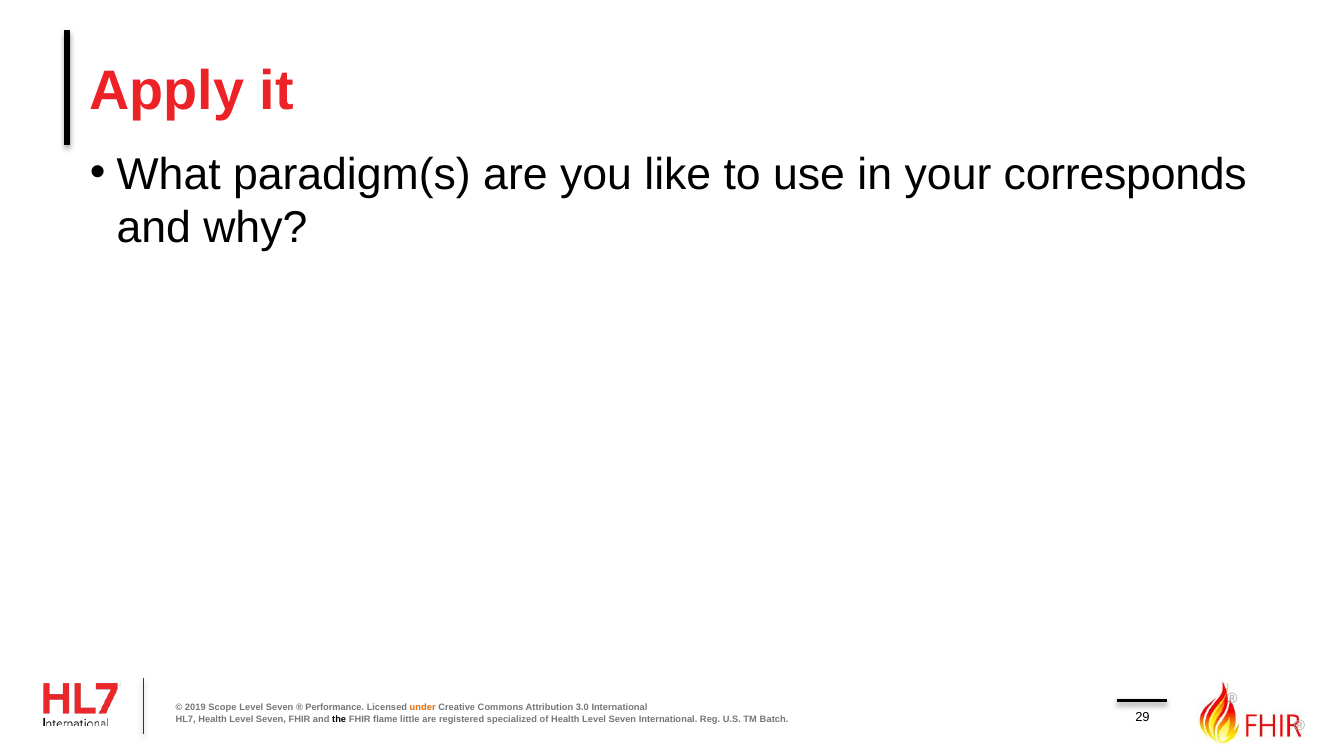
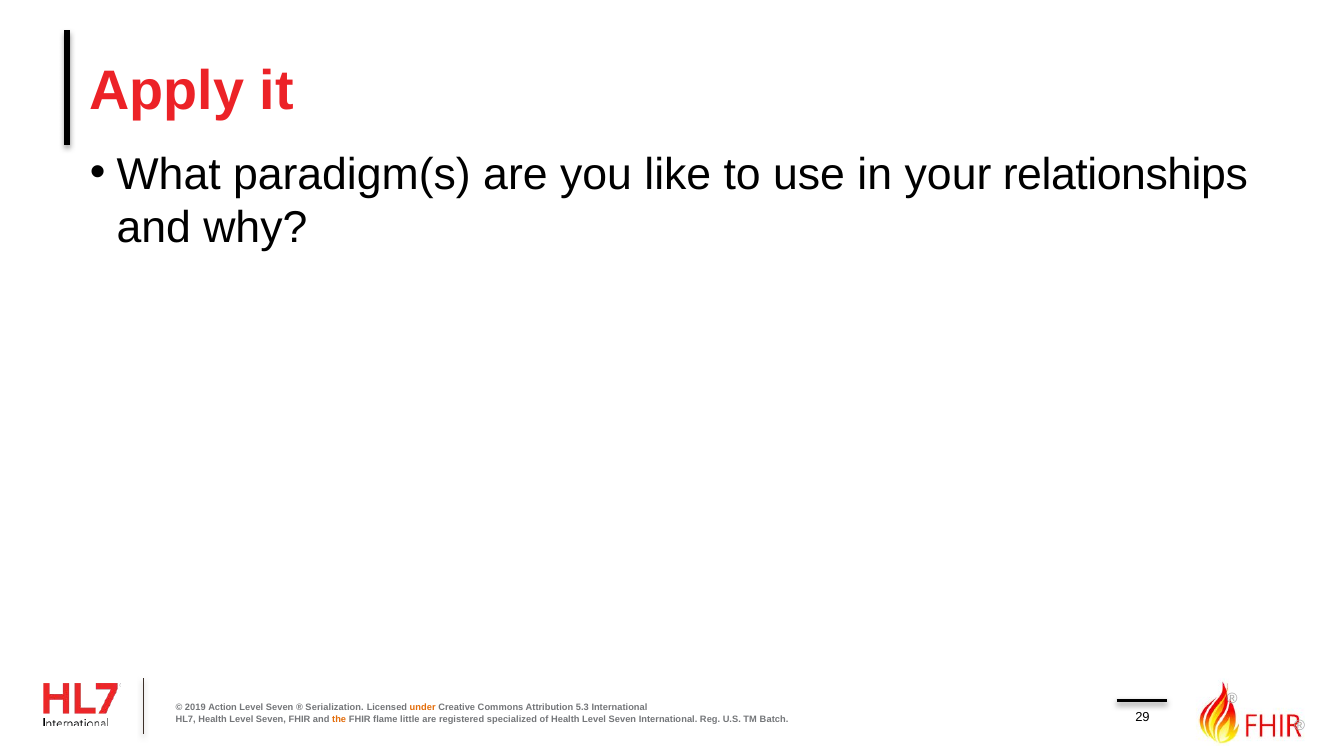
corresponds: corresponds -> relationships (1125, 175)
Scope: Scope -> Action (223, 708)
Performance: Performance -> Serialization (335, 708)
3.0: 3.0 -> 5.3 (582, 708)
the colour: black -> orange (339, 720)
